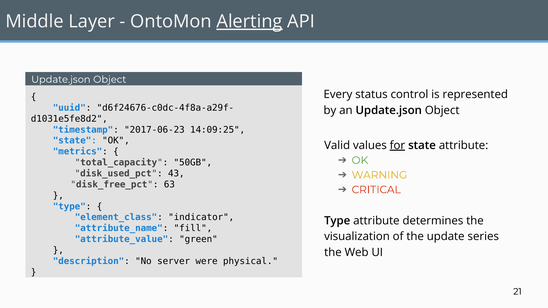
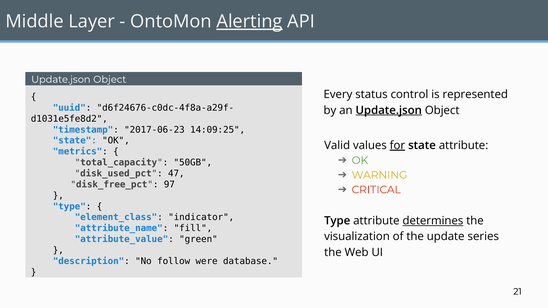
Update.json underline: none -> present (389, 110)
43: 43 -> 47 (176, 174)
63: 63 -> 97 (169, 185)
determines underline: none -> present (433, 221)
server: server -> follow (174, 261)
physical: physical -> database (251, 261)
